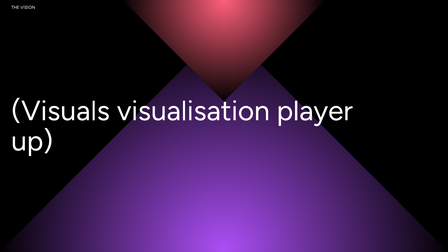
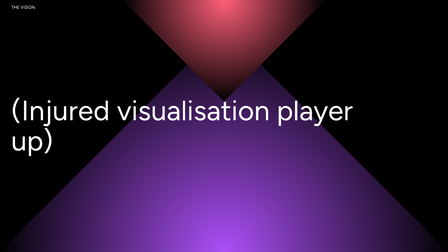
Visuals: Visuals -> Injured (61, 111)
